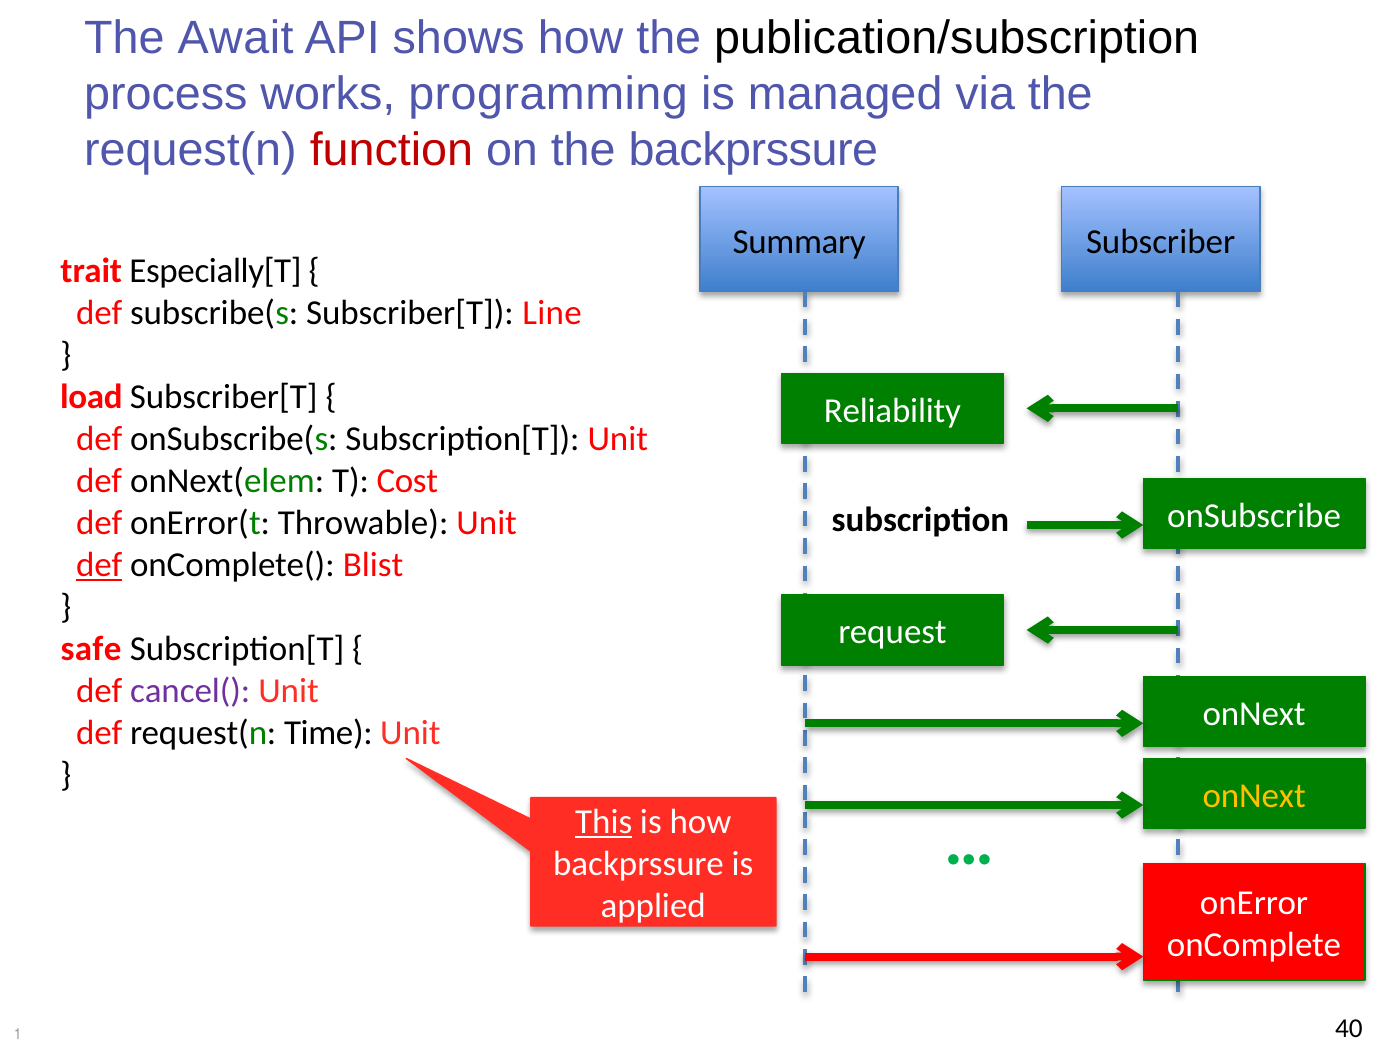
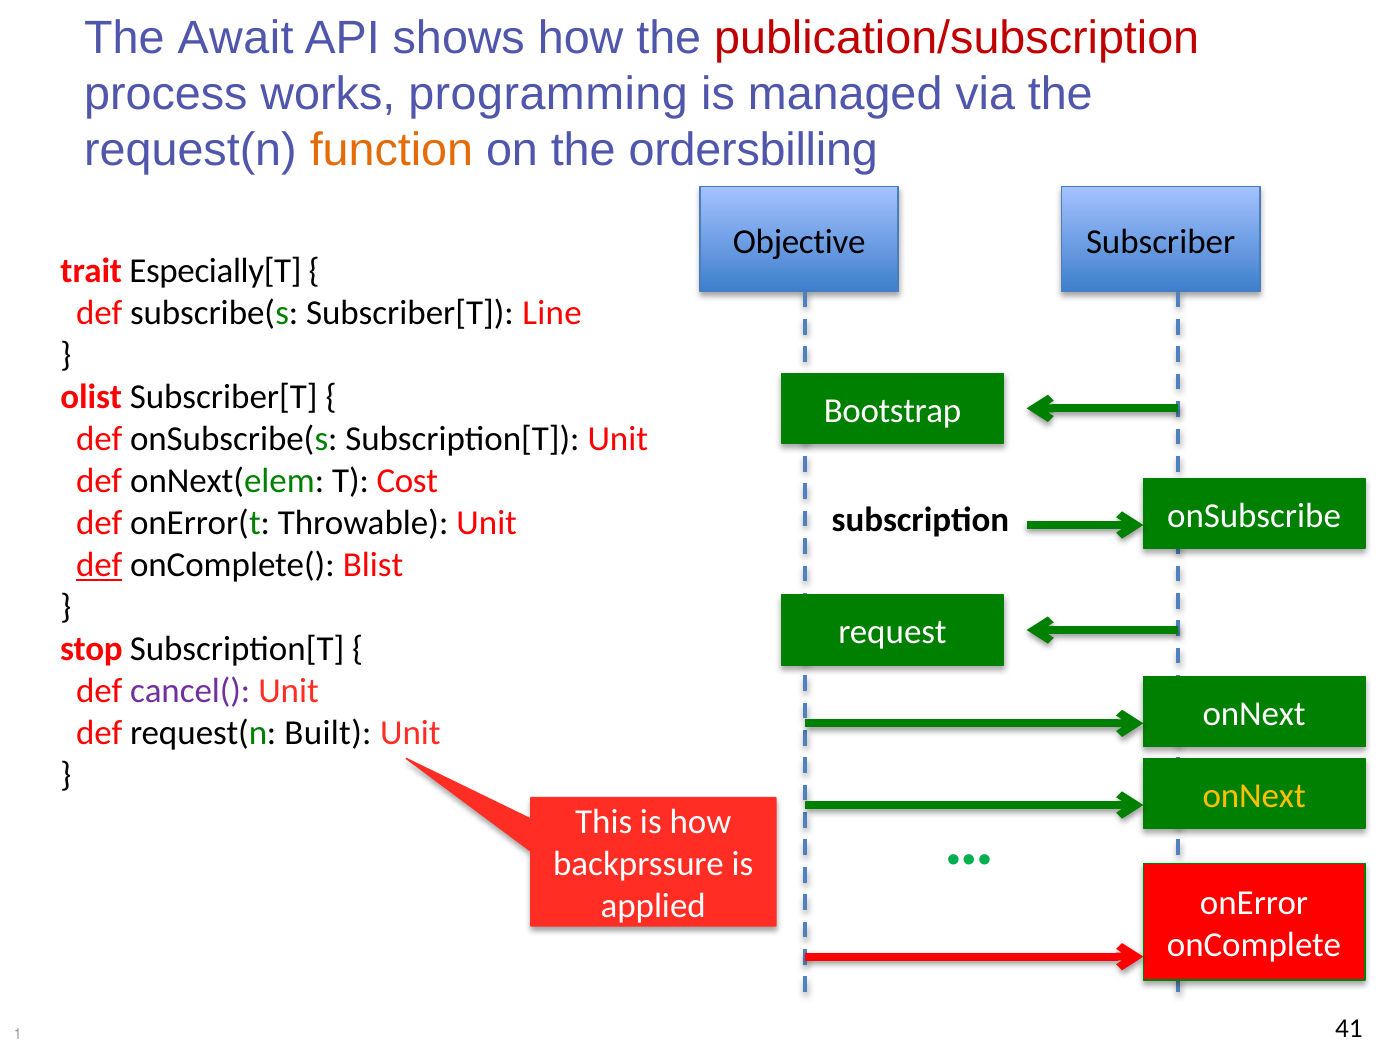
publication/subscription colour: black -> red (957, 38)
function colour: red -> orange (391, 150)
the backprssure: backprssure -> ordersbilling (753, 150)
Summary: Summary -> Objective (799, 242)
load: load -> olist (91, 397)
Reliability: Reliability -> Bootstrap (893, 411)
safe: safe -> stop (91, 649)
Time: Time -> Built (328, 733)
This underline: present -> none (604, 822)
40: 40 -> 41 (1349, 1029)
